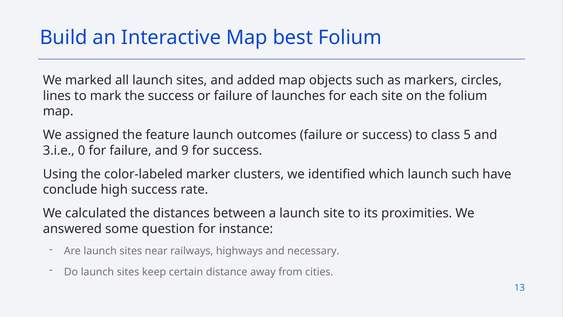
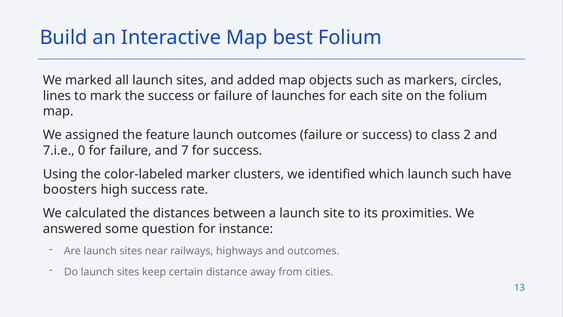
5: 5 -> 2 (467, 135)
3.i.e: 3.i.e -> 7.i.e (59, 150)
9: 9 -> 7 (185, 150)
conclude: conclude -> boosters (70, 189)
and necessary: necessary -> outcomes (313, 251)
